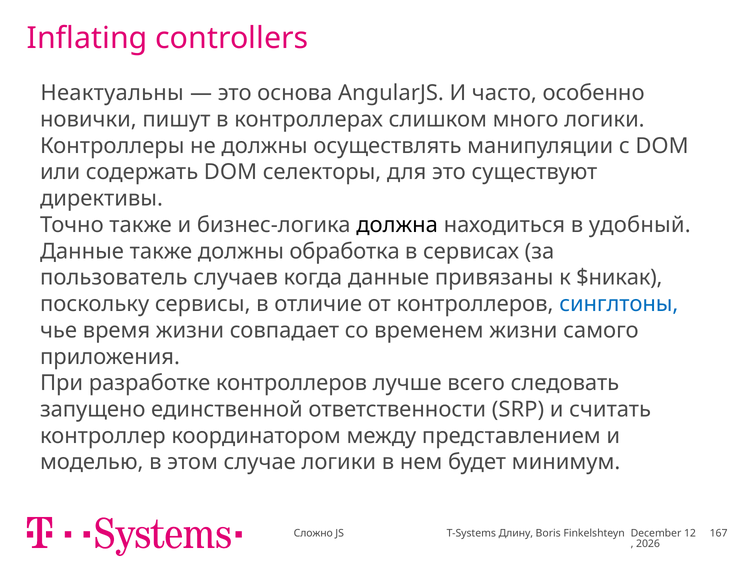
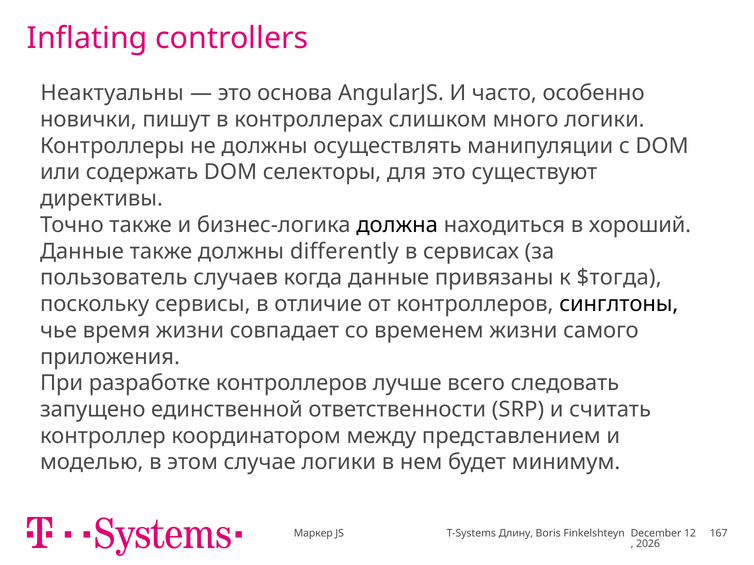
удобный: удобный -> хороший (640, 225)
обработка: обработка -> differently (344, 252)
$никак: $никак -> $тогда (619, 278)
синглтоны colour: blue -> black (619, 304)
Сложно: Сложно -> Маркер (313, 534)
